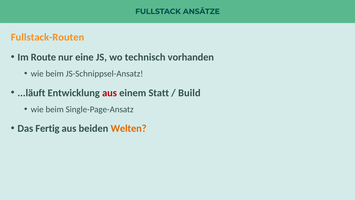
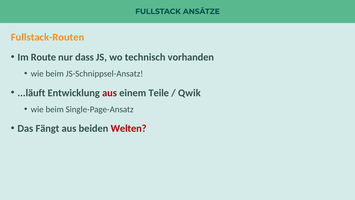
eine: eine -> dass (84, 57)
Statt: Statt -> Teile (159, 93)
Build: Build -> Qwik (189, 93)
Fertig: Fertig -> Fängt (47, 128)
Welten colour: orange -> red (129, 128)
